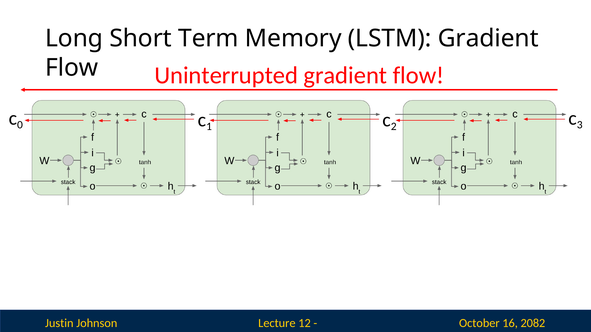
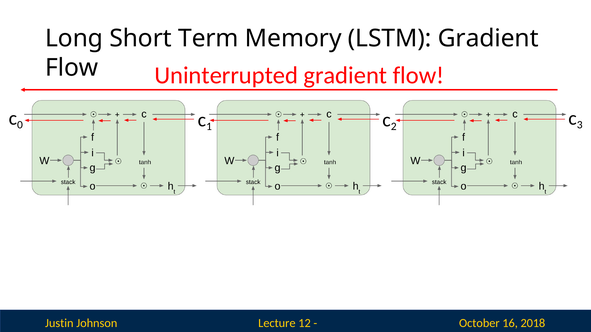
2082: 2082 -> 2018 (533, 323)
